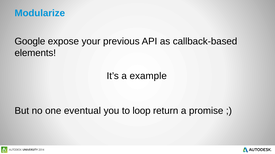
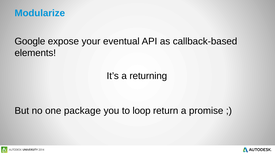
previous: previous -> eventual (121, 42)
example: example -> returning (148, 76)
eventual: eventual -> package (82, 111)
